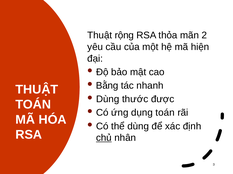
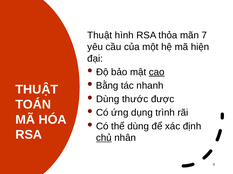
rộng: rộng -> hình (124, 35)
2: 2 -> 7 (204, 35)
cao underline: none -> present (157, 72)
dụng toán: toán -> trình (165, 113)
